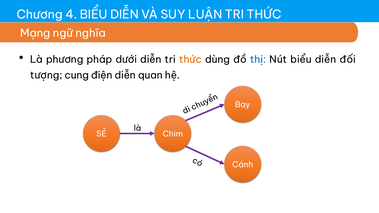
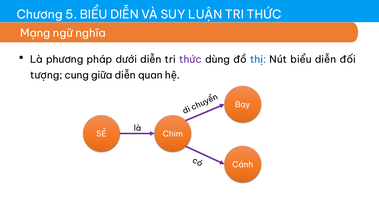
4: 4 -> 5 (71, 15)
thức colour: orange -> purple (190, 60)
điện: điện -> giữa (102, 75)
